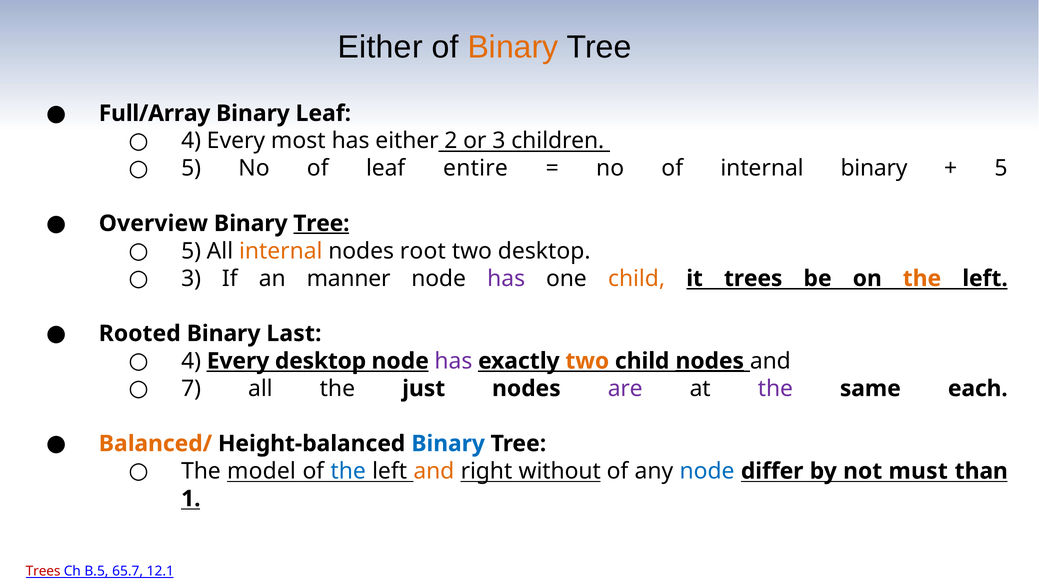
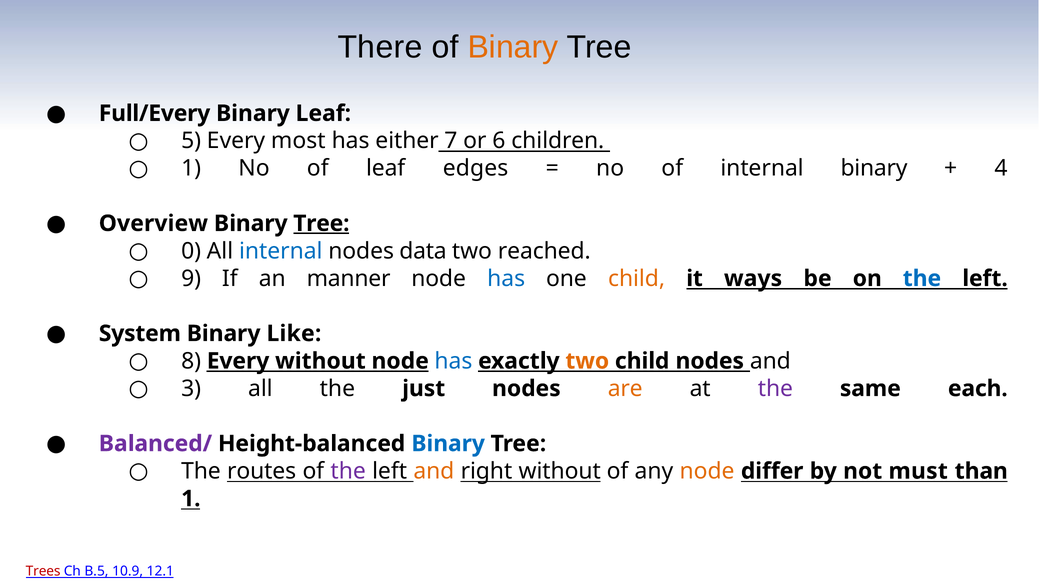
Either: Either -> There (380, 47)
Full/Array: Full/Array -> Full/Every (155, 113)
4: 4 -> 5 (191, 141)
2: 2 -> 7 (451, 141)
or 3: 3 -> 6 (499, 141)
5: 5 -> 1 (191, 168)
entire: entire -> edges (476, 168)
5: 5 -> 4 (1001, 168)
5: 5 -> 0 (191, 251)
internal colour: orange -> blue (281, 251)
root: root -> data (423, 251)
two desktop: desktop -> reached (544, 251)
3: 3 -> 9 (191, 278)
has colour: purple -> blue (506, 278)
it trees: trees -> ways (753, 278)
the colour: orange -> blue (922, 278)
Rooted: Rooted -> System (140, 333)
Last: Last -> Like (294, 333)
4: 4 -> 8 (191, 361)
Every desktop: desktop -> without (320, 361)
has colour: purple -> blue (453, 361)
nodes underline: present -> none (710, 361)
7: 7 -> 3 (191, 388)
are colour: purple -> orange (625, 388)
Balanced/ colour: orange -> purple (155, 443)
model: model -> routes (262, 471)
the colour: blue -> purple (348, 471)
node colour: blue -> orange (707, 471)
65.7: 65.7 -> 10.9 (128, 571)
